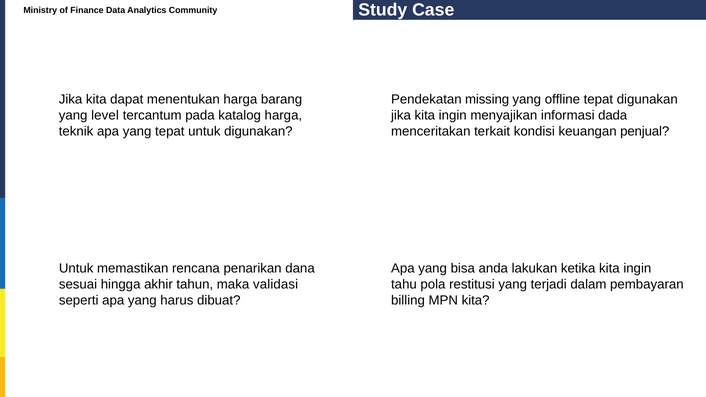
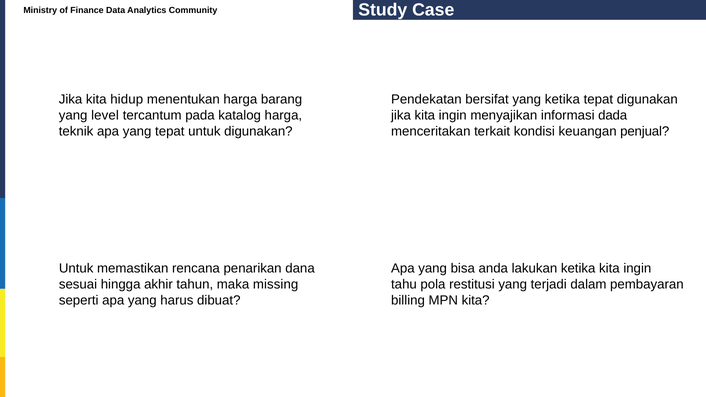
dapat: dapat -> hidup (127, 100)
missing: missing -> bersifat (487, 100)
yang offline: offline -> ketika (562, 100)
validasi: validasi -> missing (276, 285)
